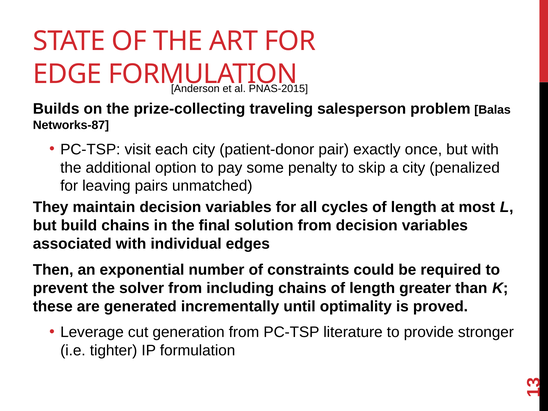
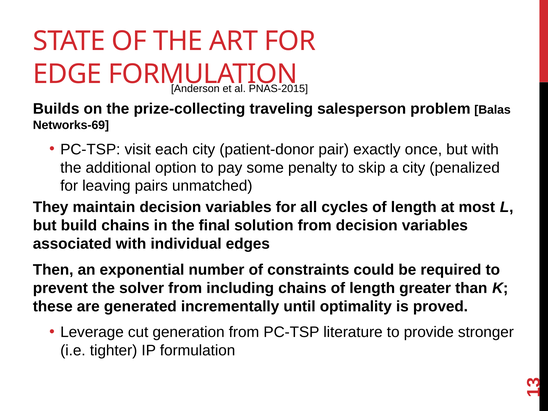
Networks-87: Networks-87 -> Networks-69 (71, 125)
